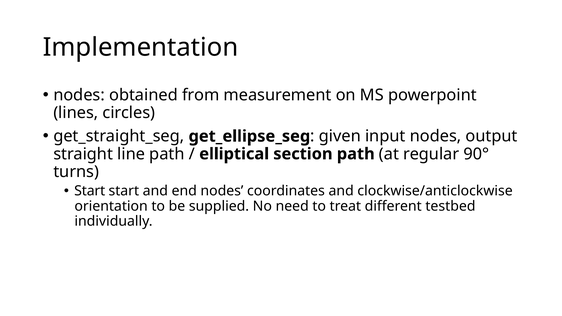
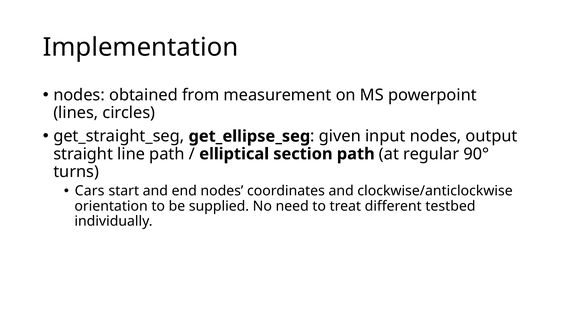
Start: Start -> Cars (90, 191)
